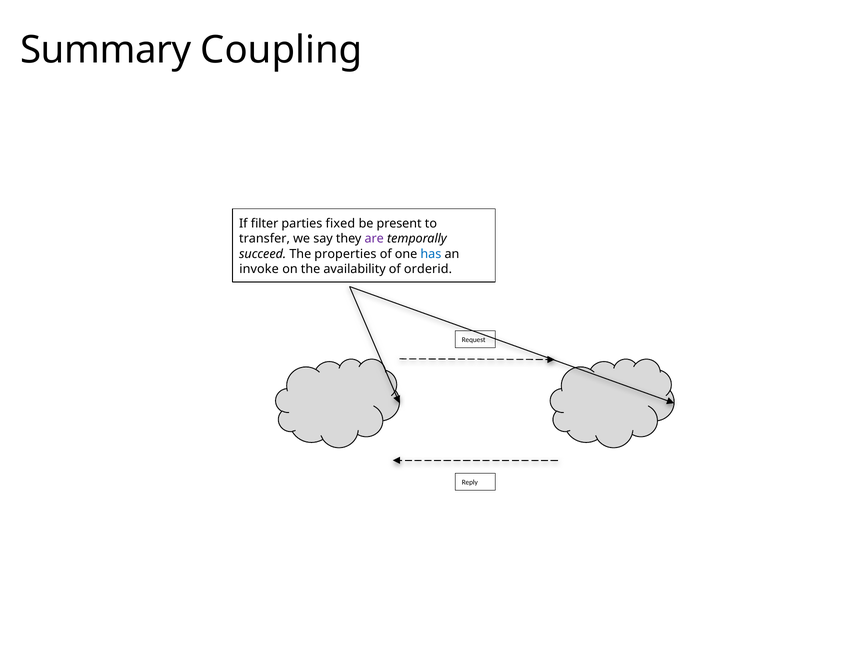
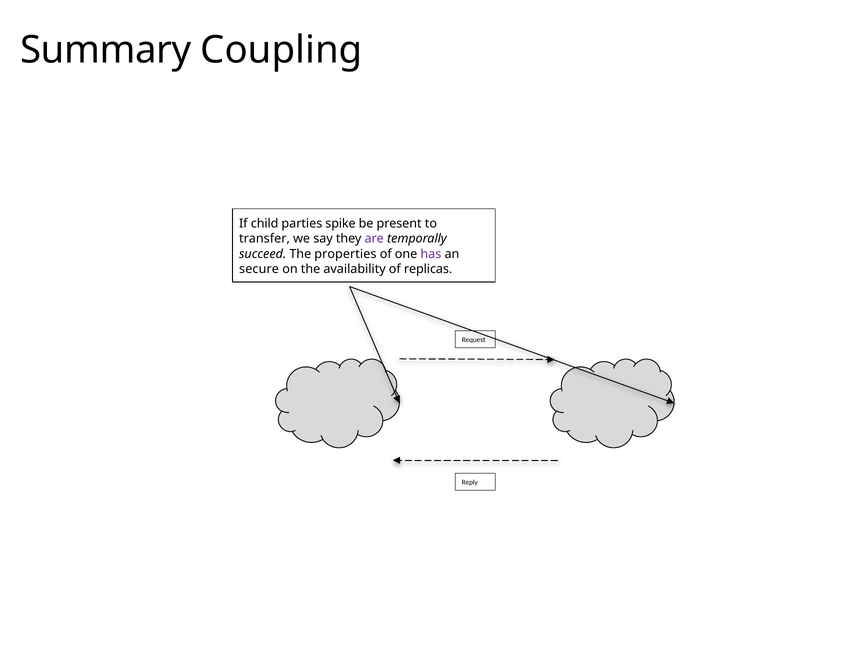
filter: filter -> child (265, 224)
fixed: fixed -> spike (341, 224)
has colour: blue -> purple (431, 254)
invoke: invoke -> secure (259, 269)
orderid: orderid -> replicas (428, 269)
